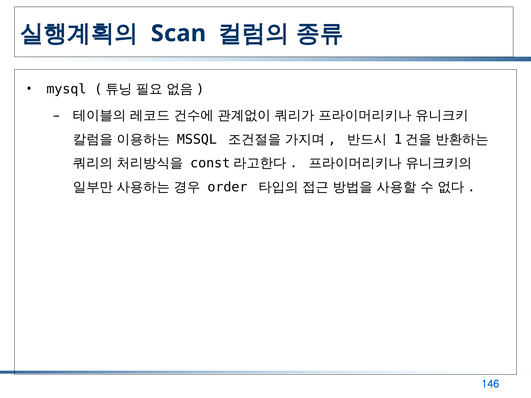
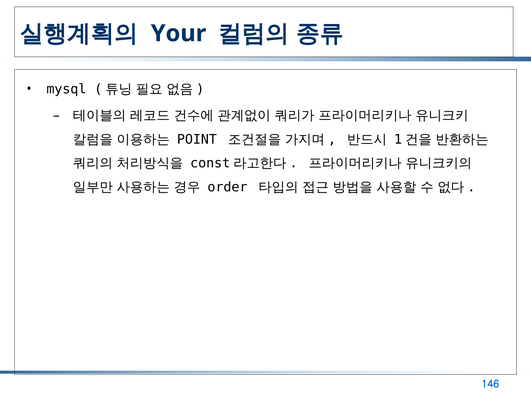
Scan: Scan -> Your (179, 33)
MSSQL: MSSQL -> POINT (197, 139)
